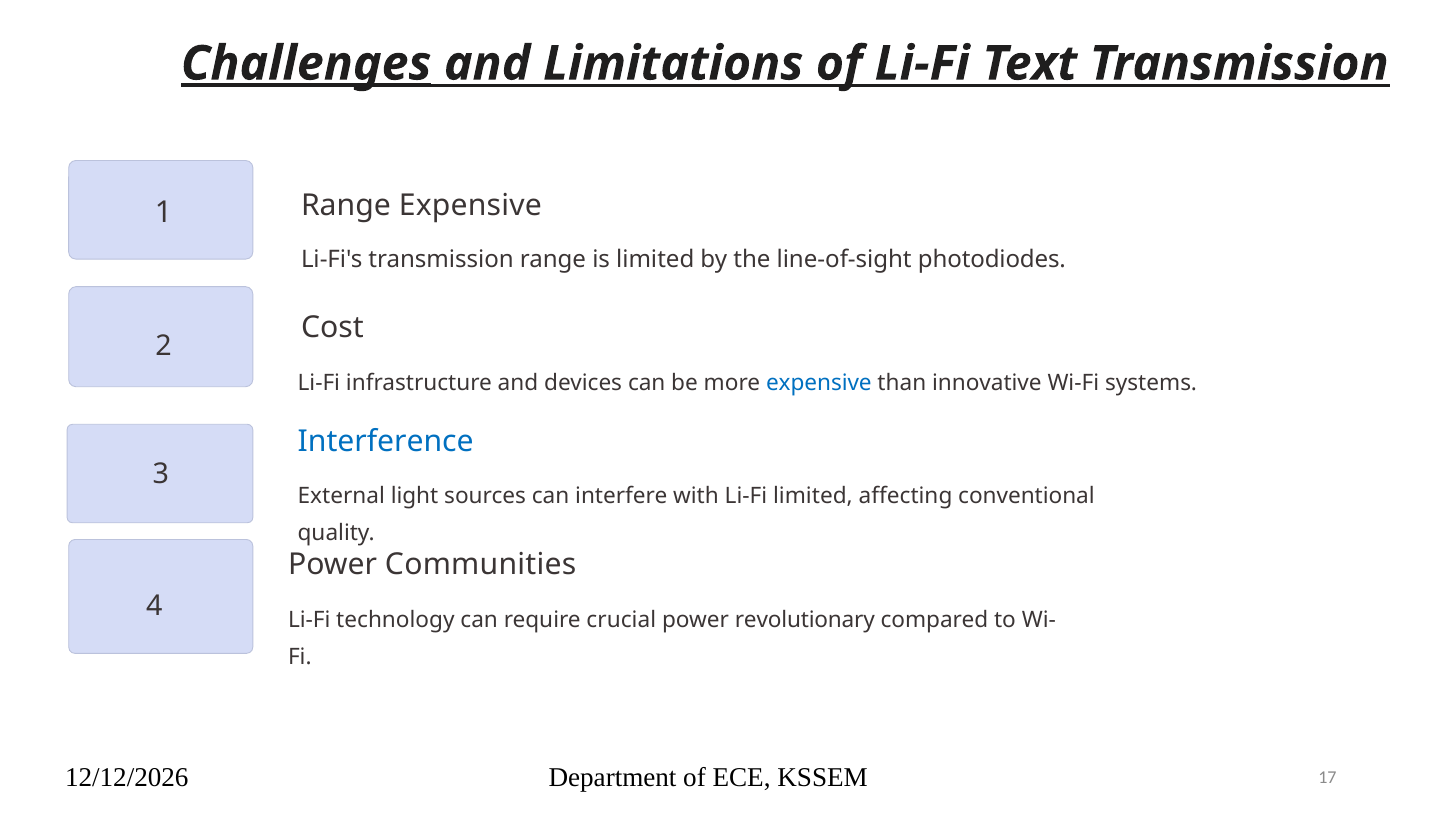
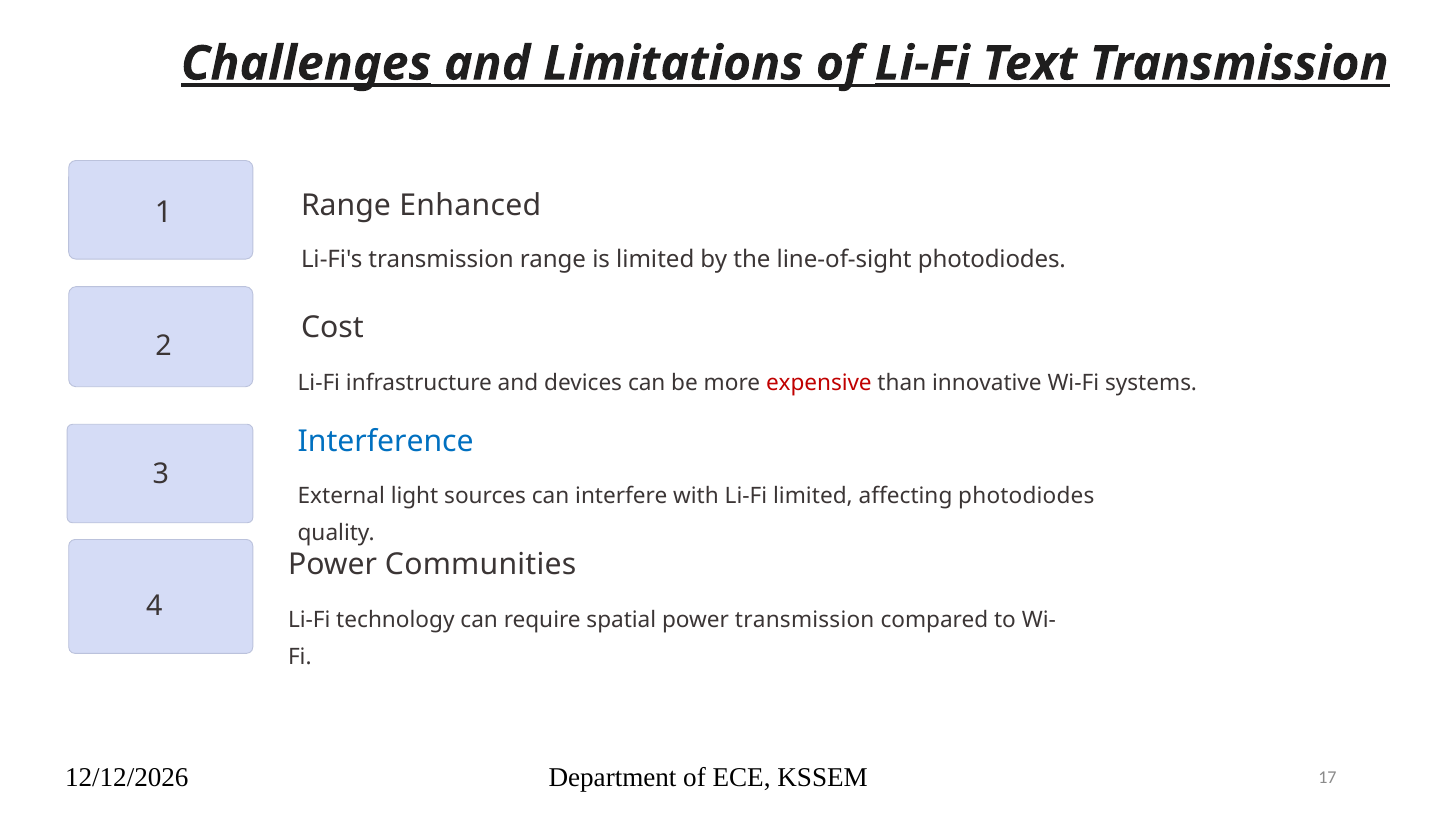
Li-Fi underline: none -> present (922, 64)
Range Expensive: Expensive -> Enhanced (470, 205)
expensive colour: blue -> red (819, 383)
affecting conventional: conventional -> photodiodes (1026, 496)
crucial: crucial -> spatial (621, 620)
power revolutionary: revolutionary -> transmission (805, 620)
